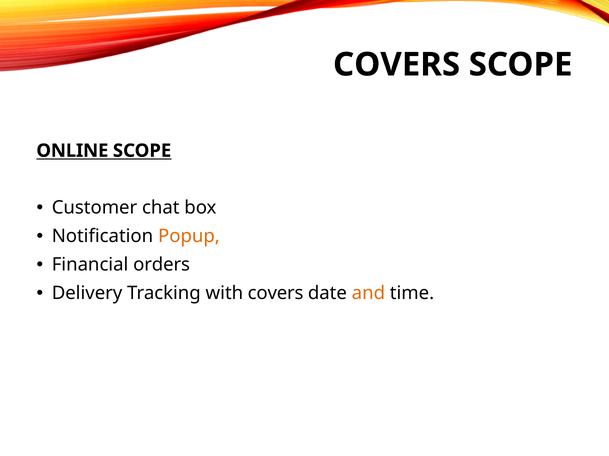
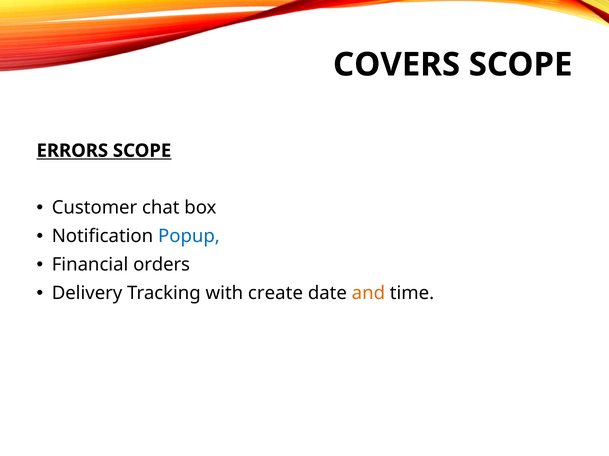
ONLINE: ONLINE -> ERRORS (72, 151)
Popup colour: orange -> blue (189, 237)
with covers: covers -> create (275, 294)
